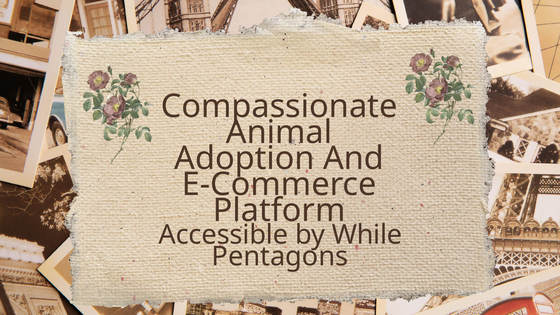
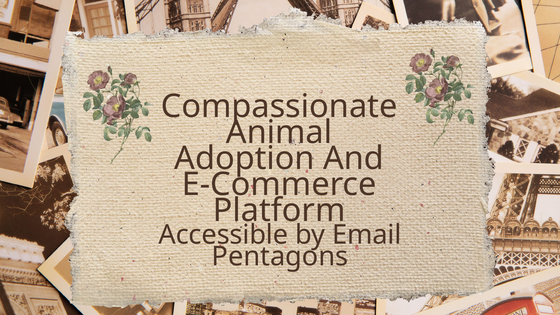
While: While -> Email (367, 235)
